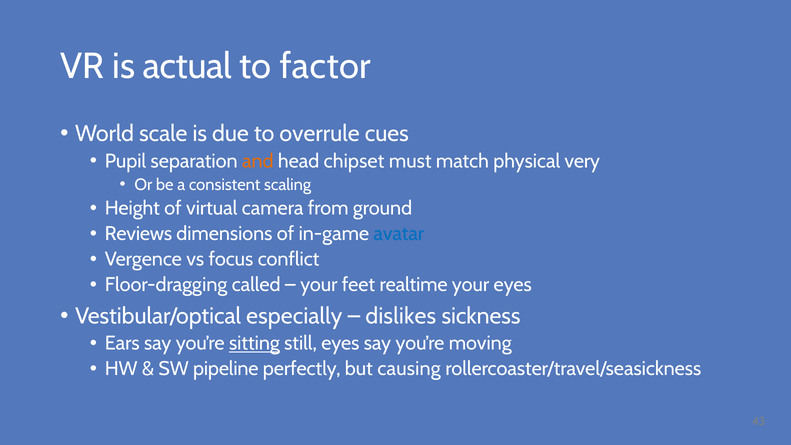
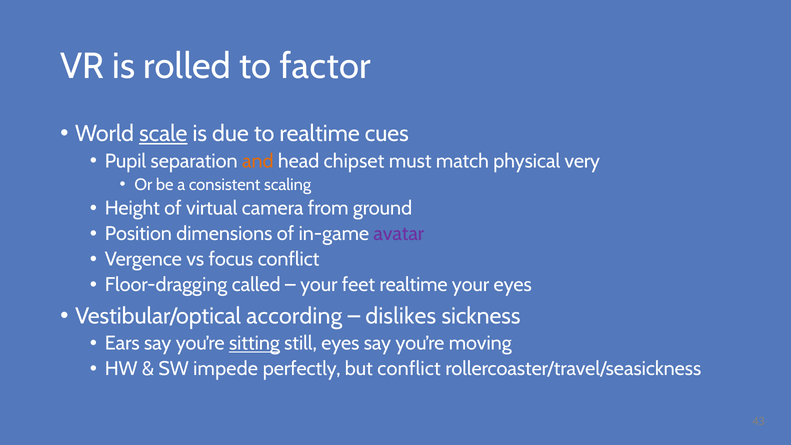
actual: actual -> rolled (187, 66)
scale underline: none -> present (163, 134)
to overrule: overrule -> realtime (320, 134)
Reviews: Reviews -> Position (138, 234)
avatar colour: blue -> purple (399, 234)
especially: especially -> according (294, 316)
pipeline: pipeline -> impede (226, 369)
but causing: causing -> conflict (409, 369)
